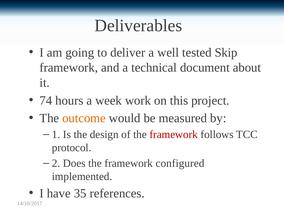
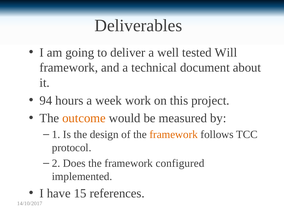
Skip: Skip -> Will (226, 52)
74: 74 -> 94 (46, 100)
framework colour: red -> orange (174, 134)
35: 35 -> 15 (80, 193)
